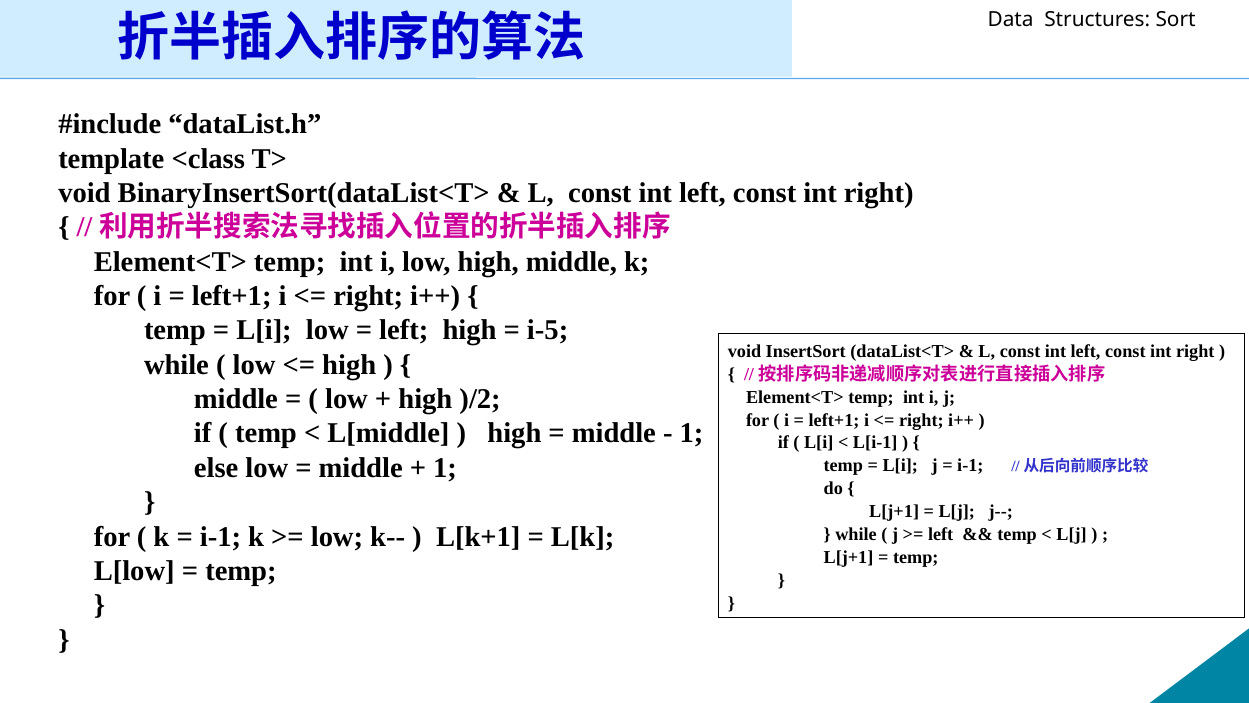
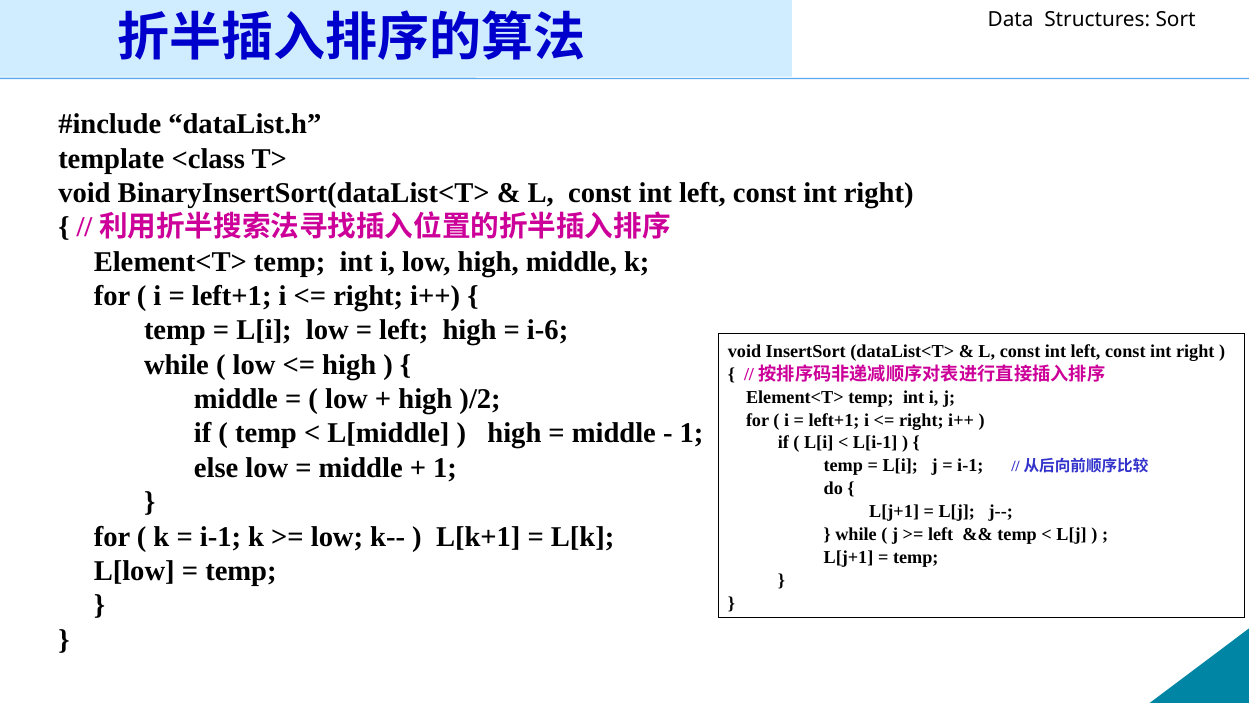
i-5: i-5 -> i-6 (548, 330)
